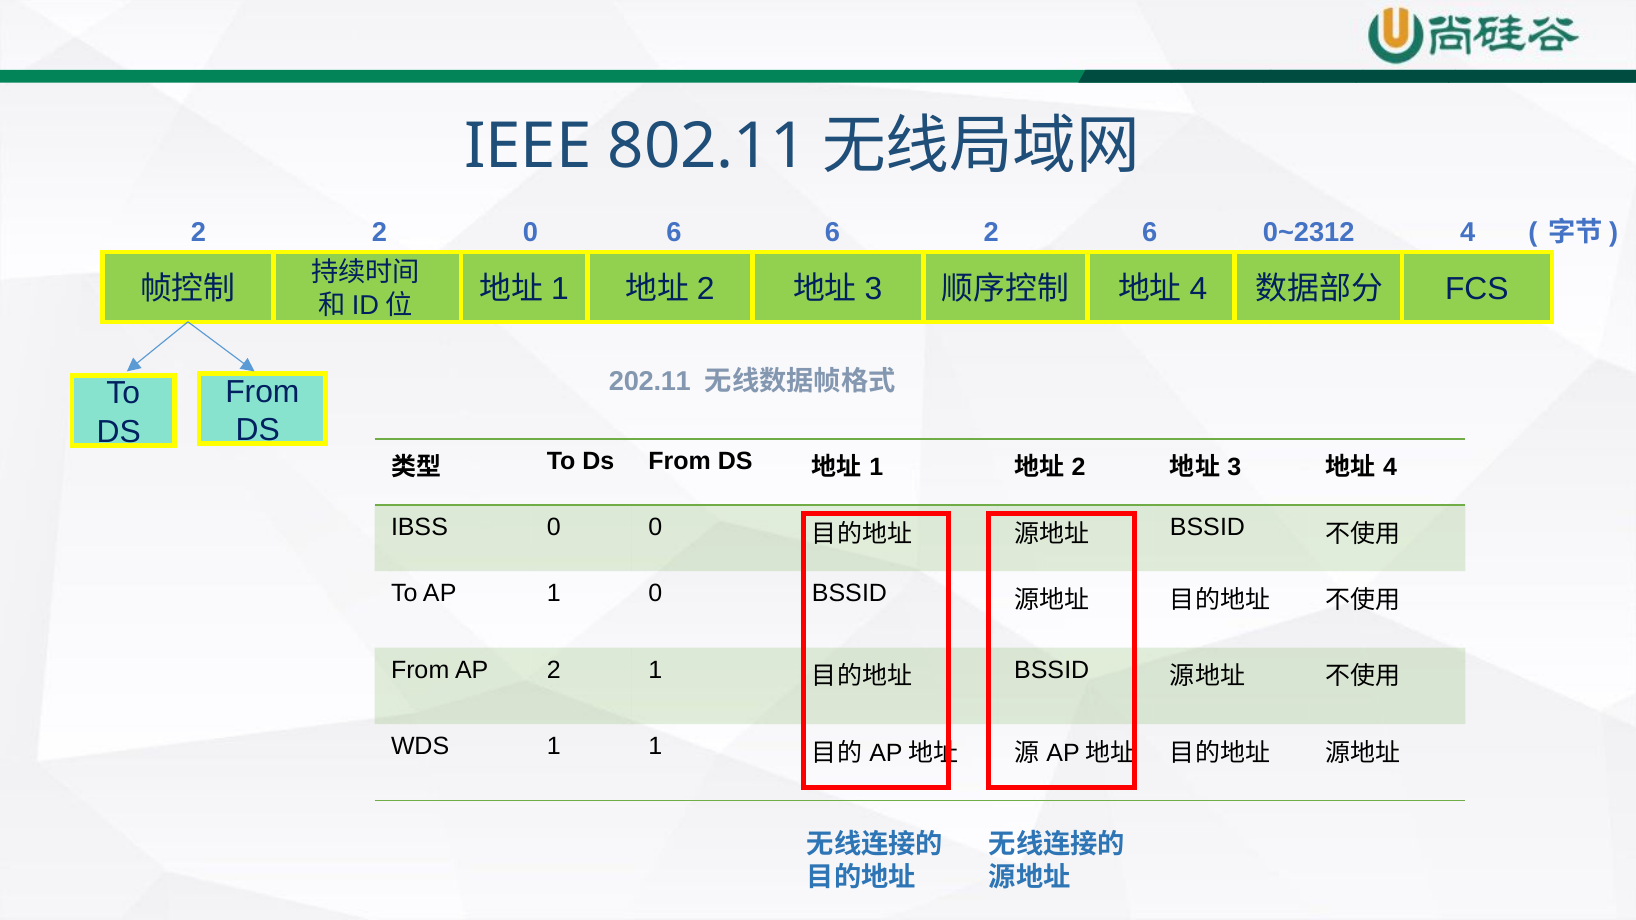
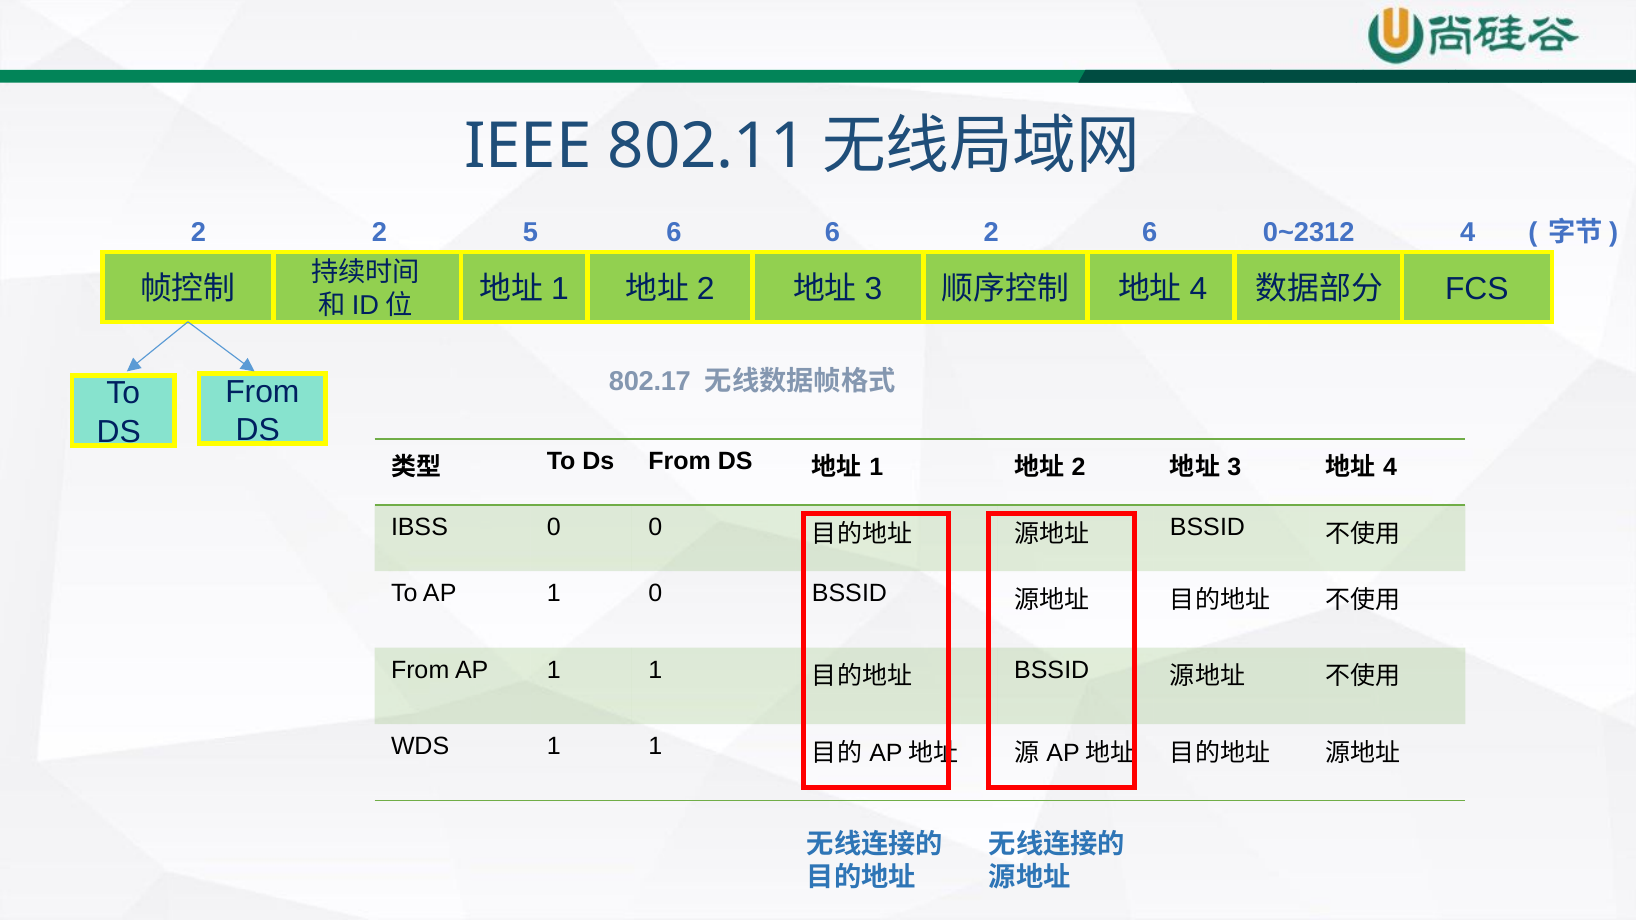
2 0: 0 -> 5 (530, 233)
202.11: 202.11 -> 802.17 (650, 382)
From AP 2: 2 -> 1 (554, 670)
